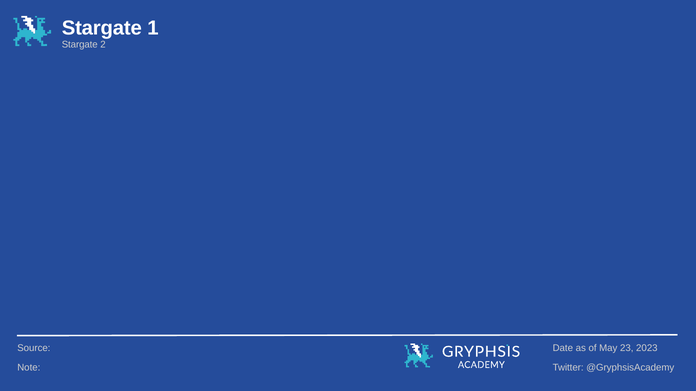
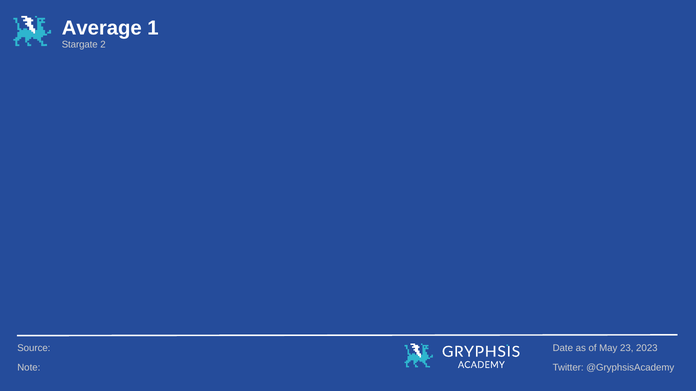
Stargate: Stargate -> Average (102, 28)
